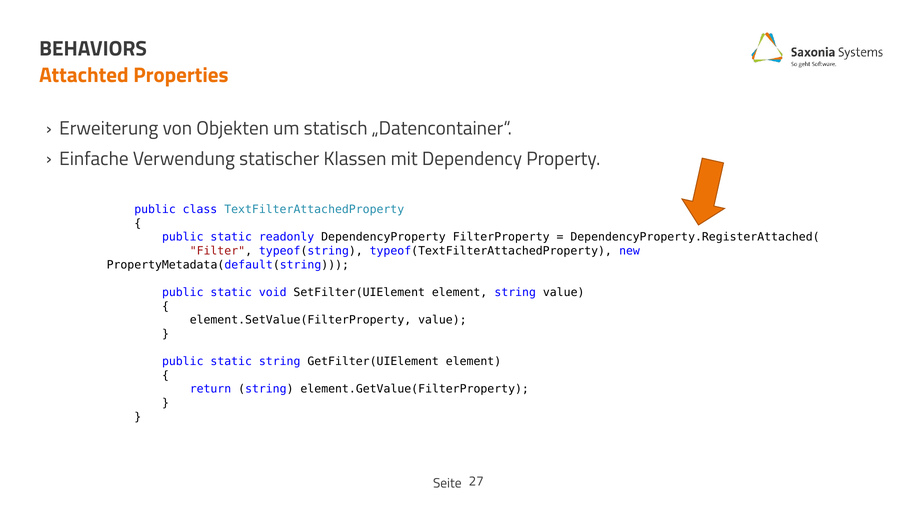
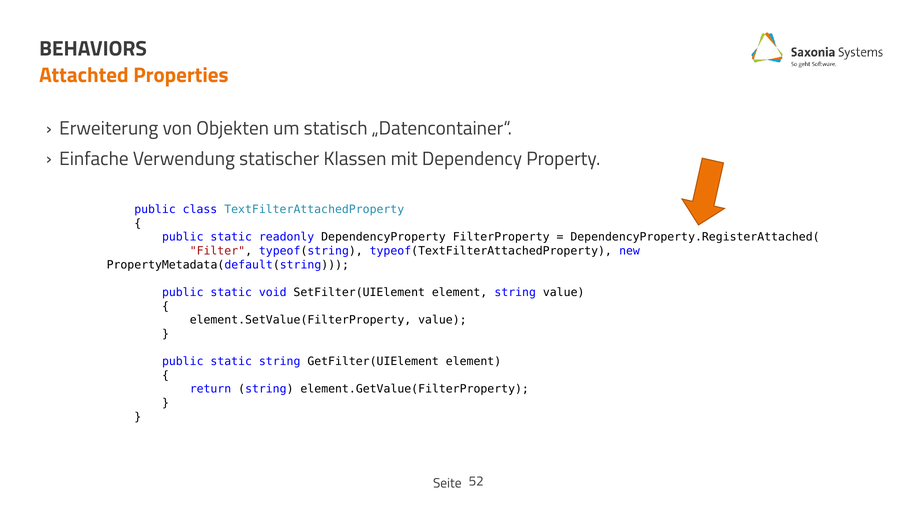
27: 27 -> 52 (476, 481)
